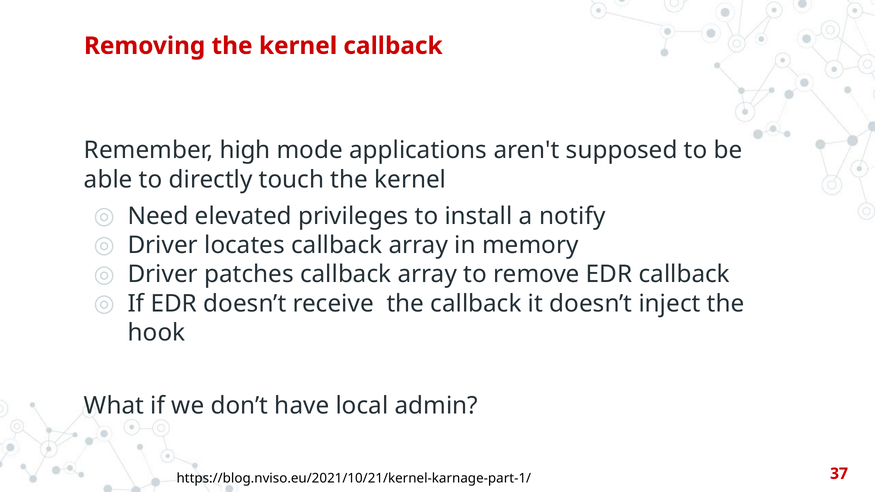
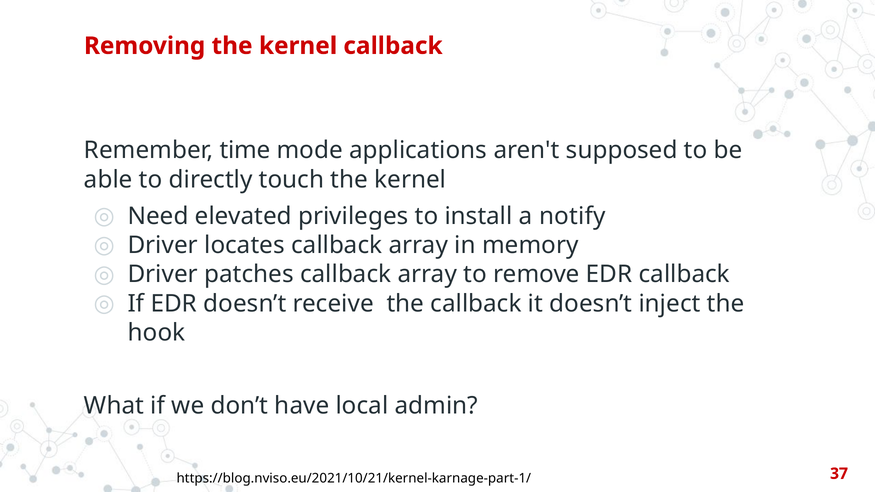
high: high -> time (245, 151)
